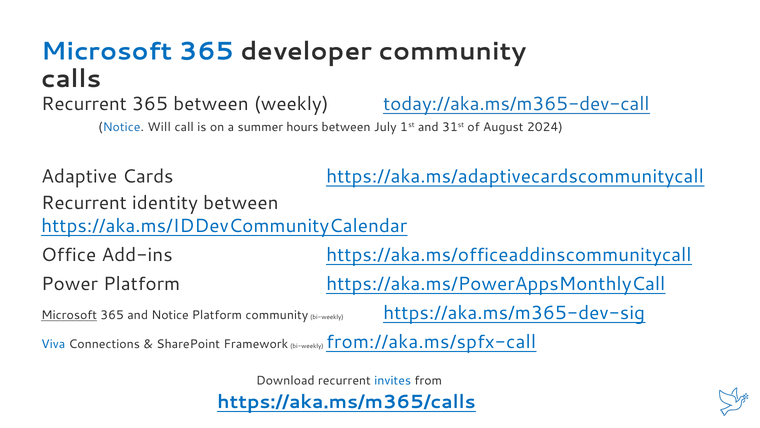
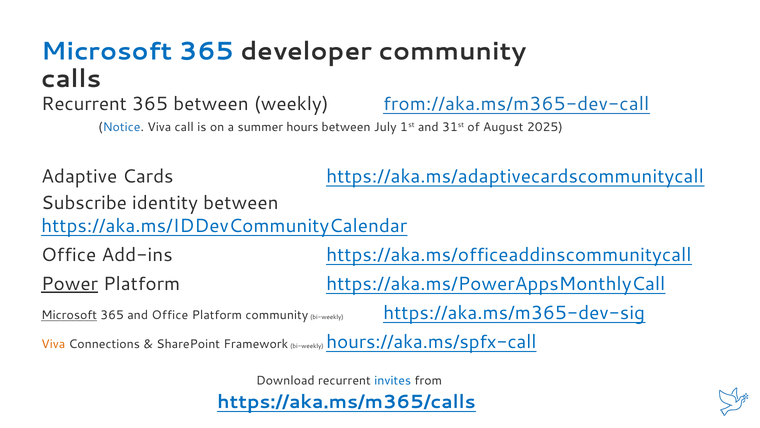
today://aka.ms/m365-dev-call: today://aka.ms/m365-dev-call -> from://aka.ms/m365-dev-call (516, 104)
Notice Will: Will -> Viva (159, 127)
2024: 2024 -> 2025 (545, 127)
Recurrent: Recurrent -> Subscribe (84, 203)
Power underline: none -> present (70, 284)
and Notice: Notice -> Office (170, 315)
Viva colour: blue -> orange (53, 344)
from://aka.ms/spfx-call: from://aka.ms/spfx-call -> hours://aka.ms/spfx-call (431, 342)
